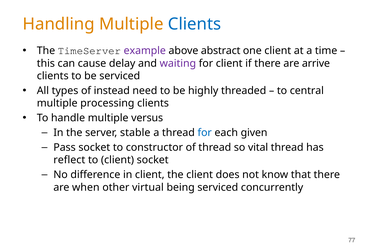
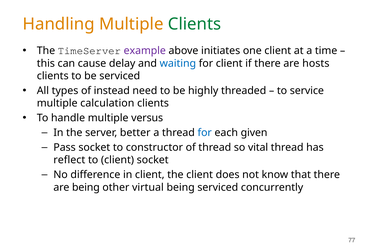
Clients colour: blue -> green (195, 24)
abstract: abstract -> initiates (221, 51)
waiting colour: purple -> blue (178, 63)
arrive: arrive -> hosts (316, 63)
central: central -> service (307, 91)
processing: processing -> calculation (107, 103)
stable: stable -> better (135, 133)
are when: when -> being (86, 187)
